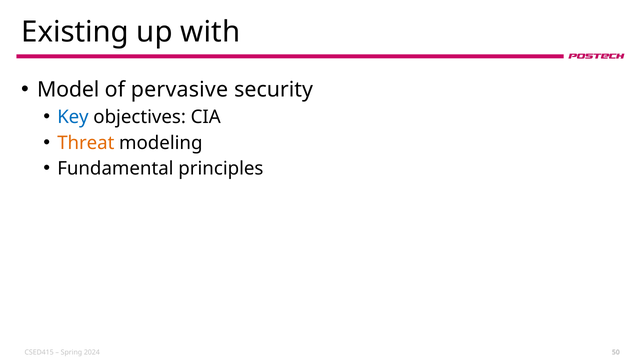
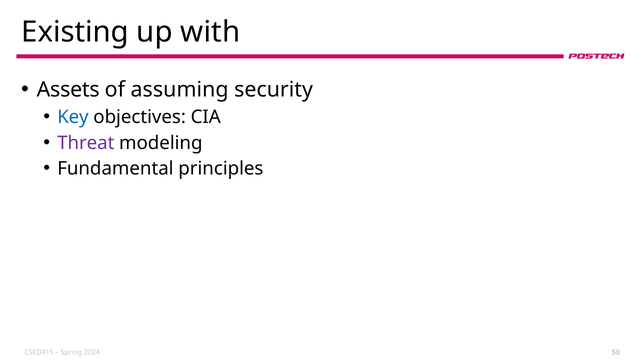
Model: Model -> Assets (68, 90)
pervasive: pervasive -> assuming (180, 90)
Threat colour: orange -> purple (86, 143)
